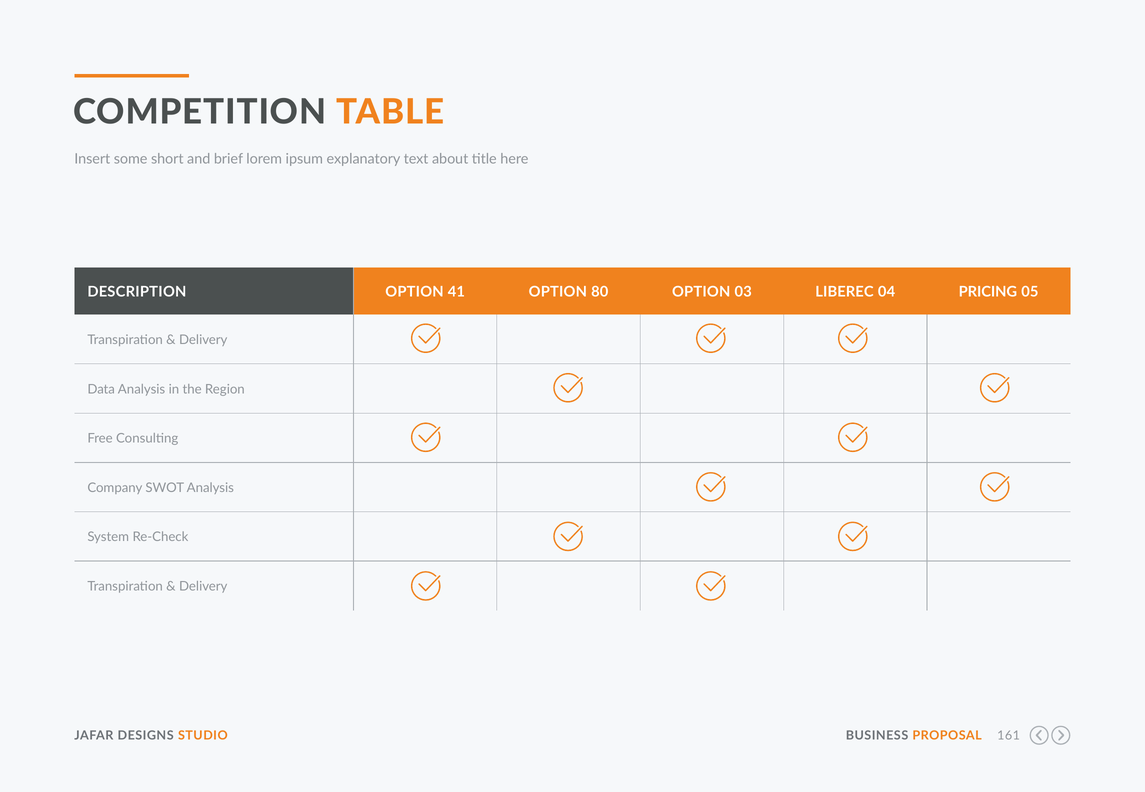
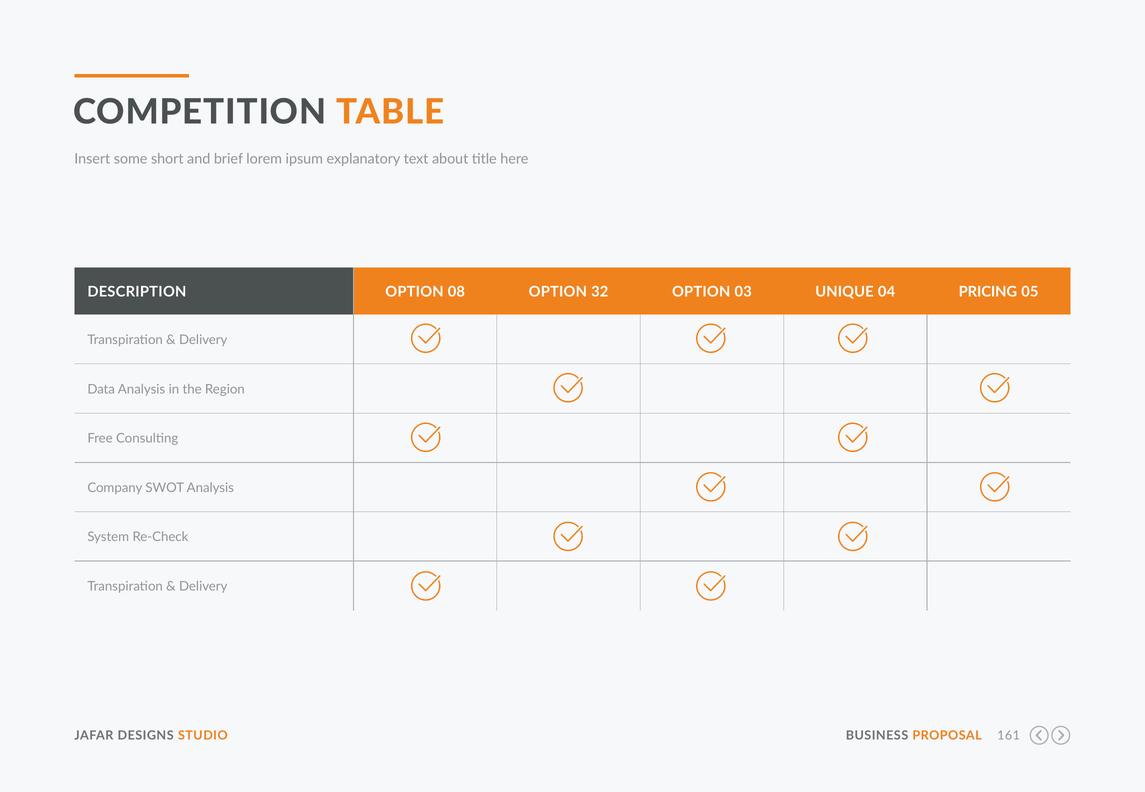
41: 41 -> 08 (456, 292)
80: 80 -> 32 (600, 292)
LIBEREC: LIBEREC -> UNIQUE (844, 292)
